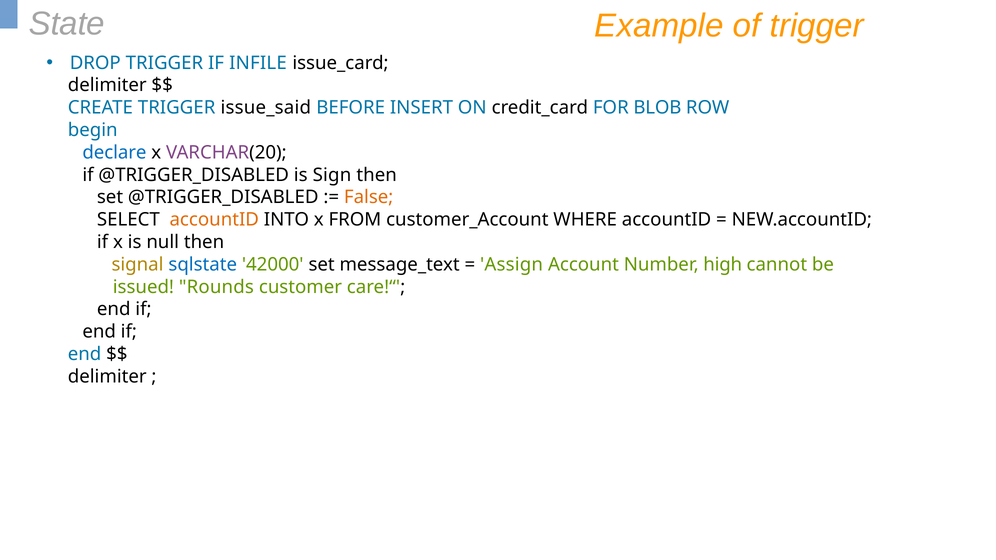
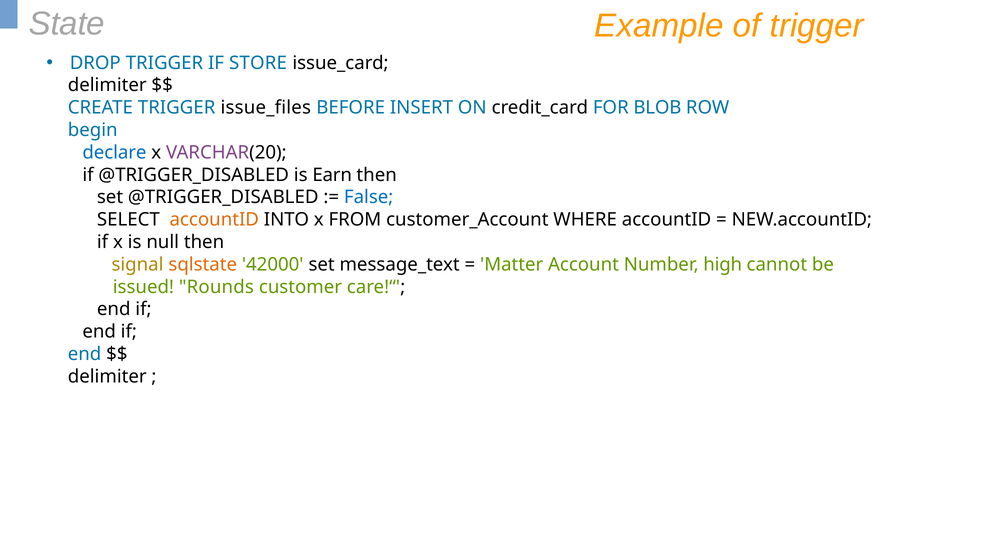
INFILE: INFILE -> STORE (258, 63)
issue_said: issue_said -> issue_files (266, 108)
Sign: Sign -> Earn (332, 175)
False colour: orange -> blue (369, 197)
sqlstate colour: blue -> orange (203, 265)
Assign: Assign -> Matter (512, 265)
